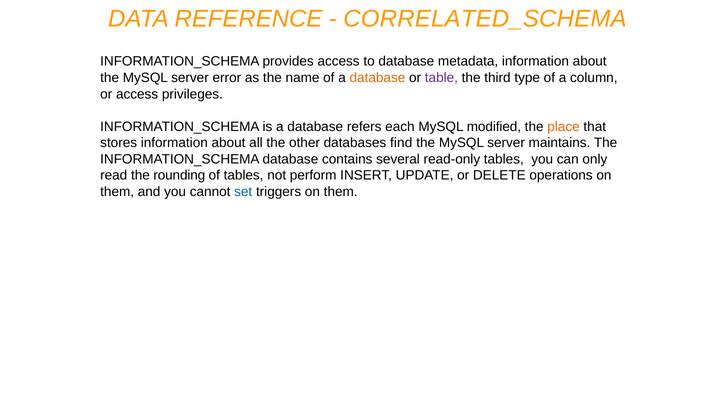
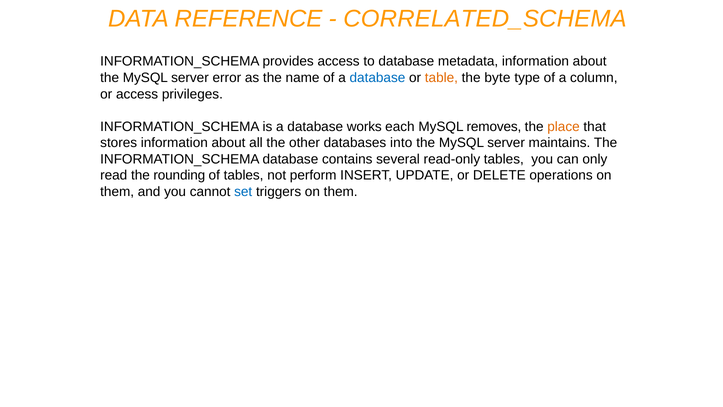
database colour: orange -> blue (377, 78)
table colour: purple -> orange (441, 78)
third: third -> byte (497, 78)
refers: refers -> works (364, 126)
modified: modified -> removes (494, 126)
find: find -> into (401, 143)
